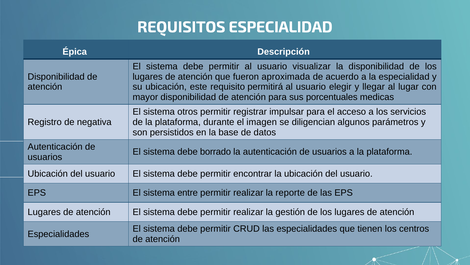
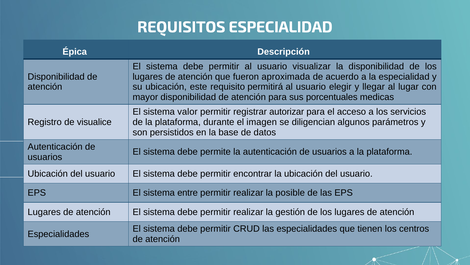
otros: otros -> valor (187, 111)
impulsar: impulsar -> autorizar (287, 111)
negativa: negativa -> visualice (94, 122)
borrado: borrado -> permite (215, 152)
reporte: reporte -> posible (290, 193)
